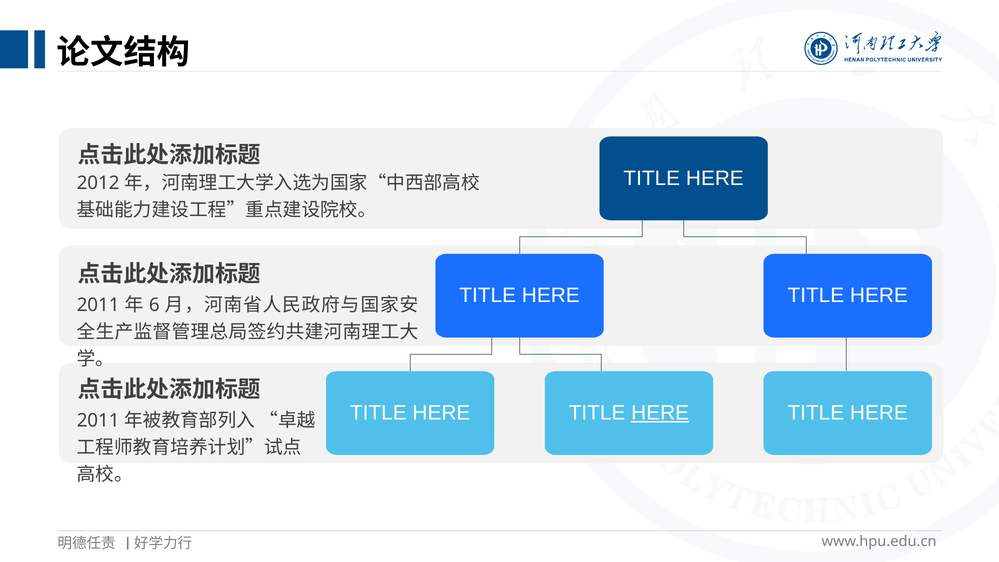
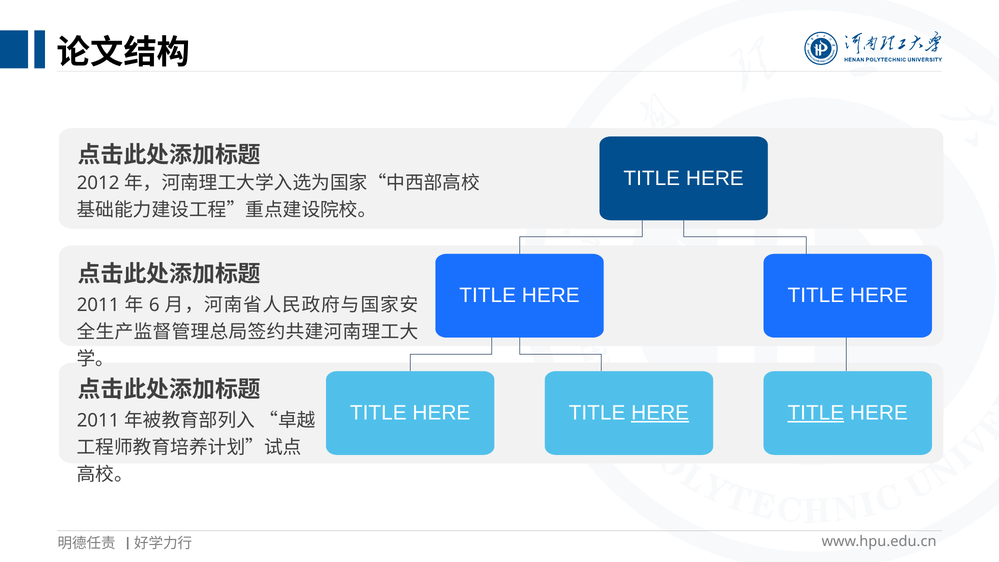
TITLE underline: none -> present (816, 413)
